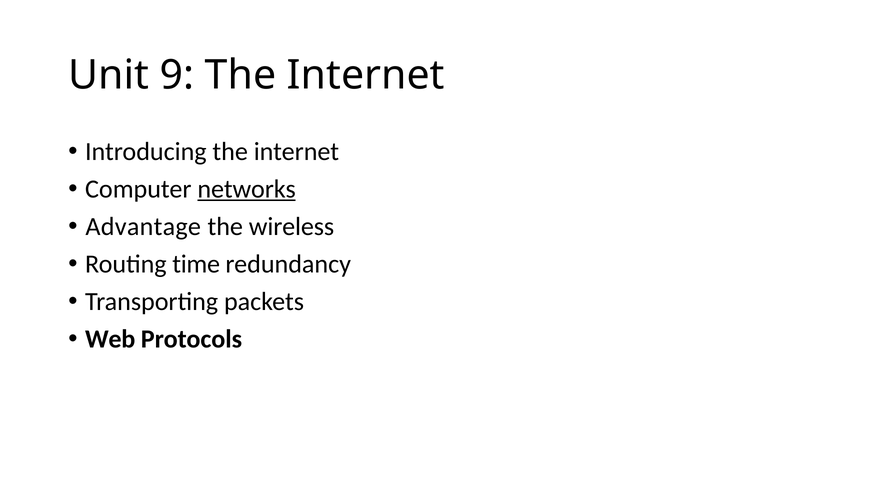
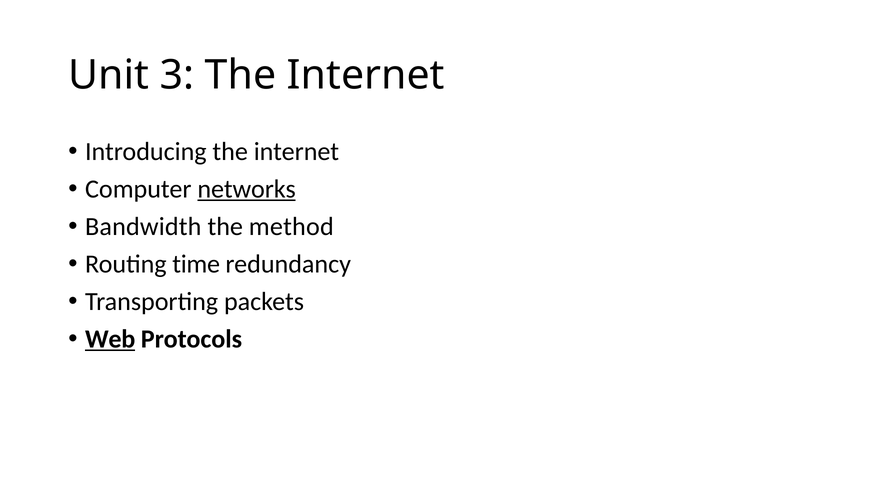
9: 9 -> 3 (177, 75)
Advantage: Advantage -> Bandwidth (143, 226)
wireless: wireless -> method (291, 226)
Web underline: none -> present (110, 339)
